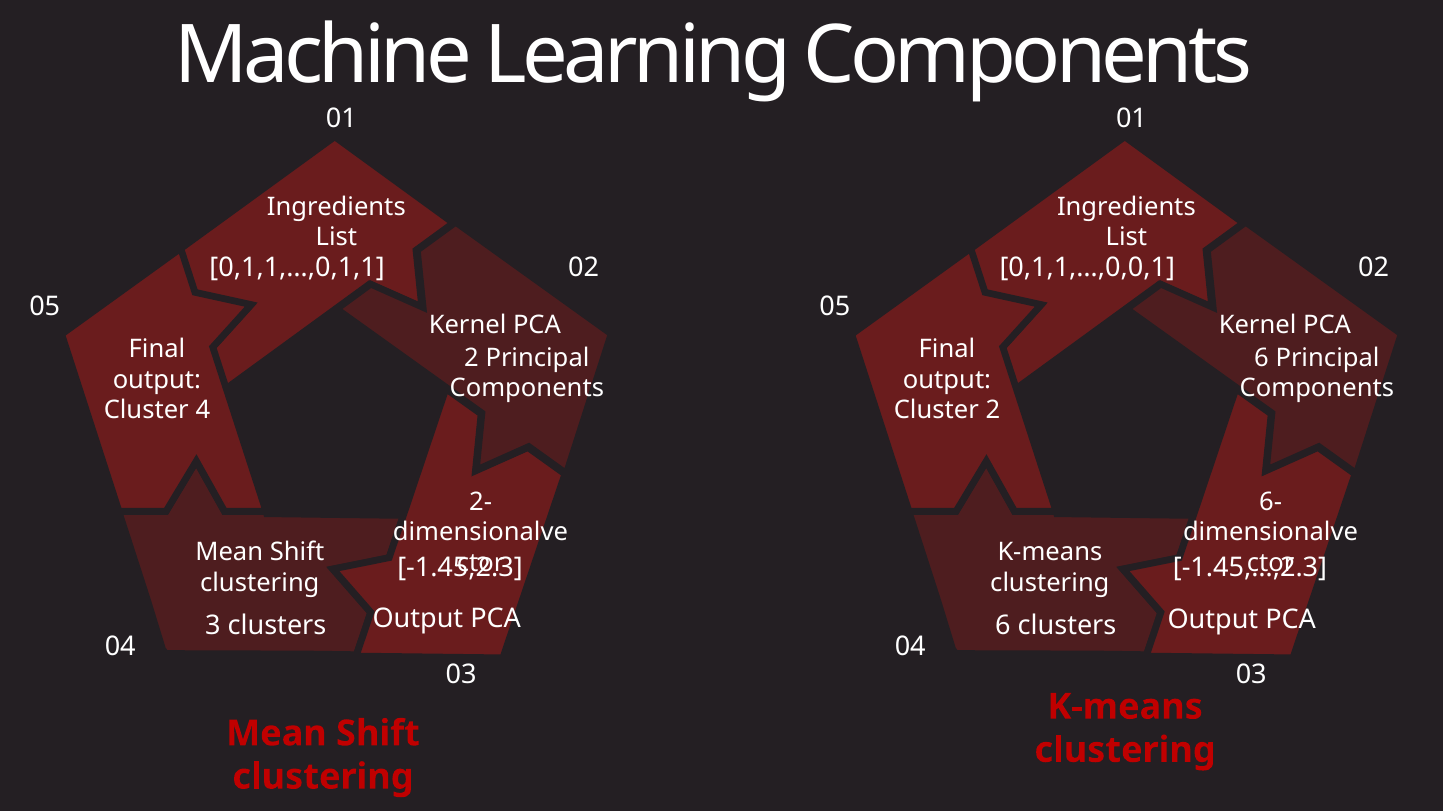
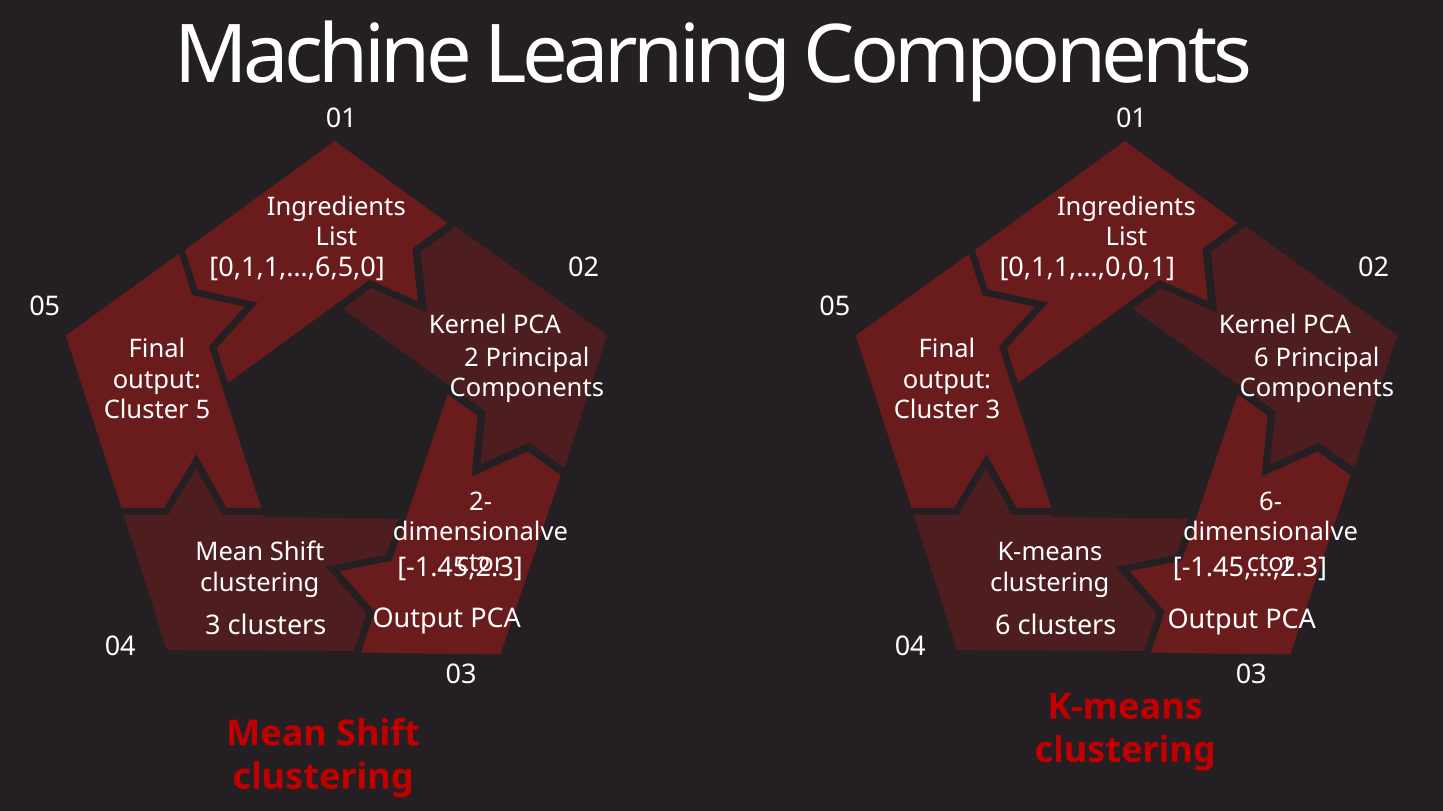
0,1,1,…,0,1,1: 0,1,1,…,0,1,1 -> 0,1,1,…,6,5,0 (297, 268)
4: 4 -> 5 (203, 411)
Cluster 2: 2 -> 3 (993, 411)
